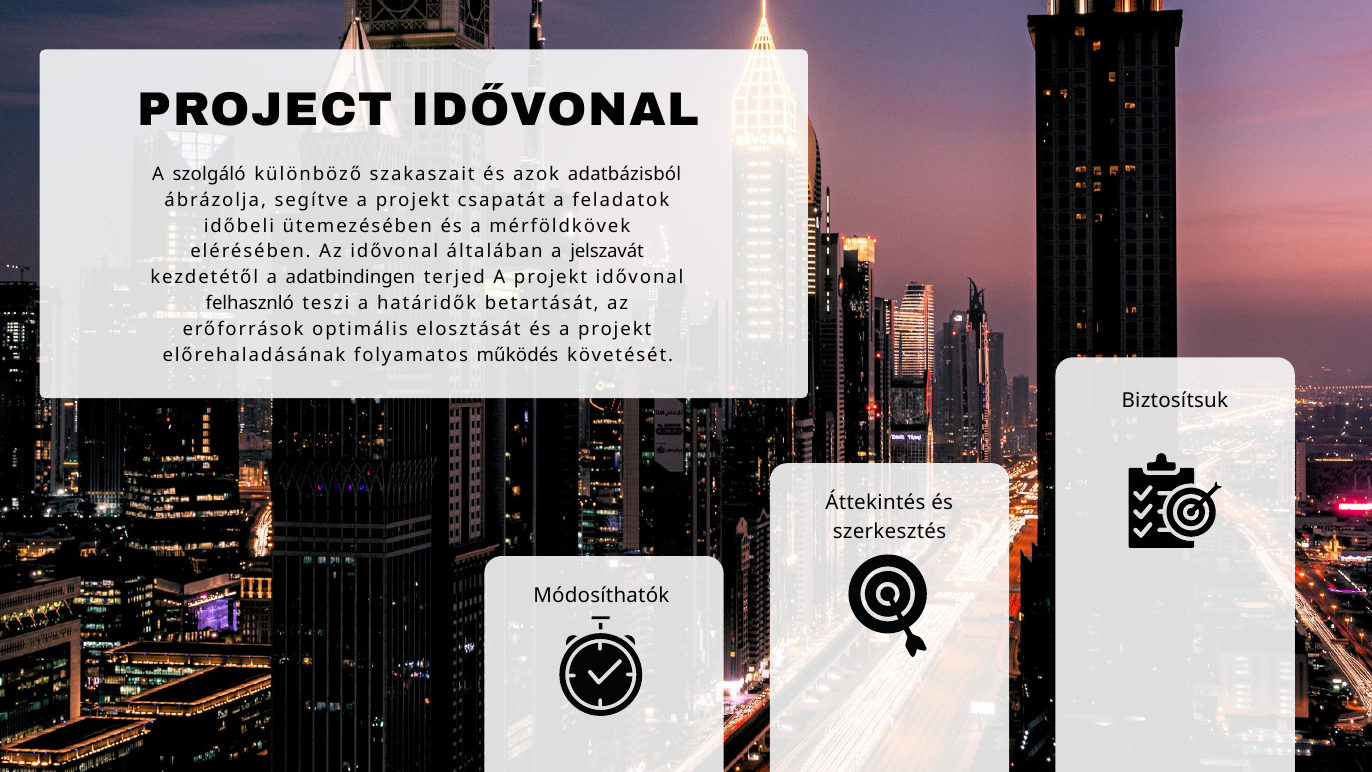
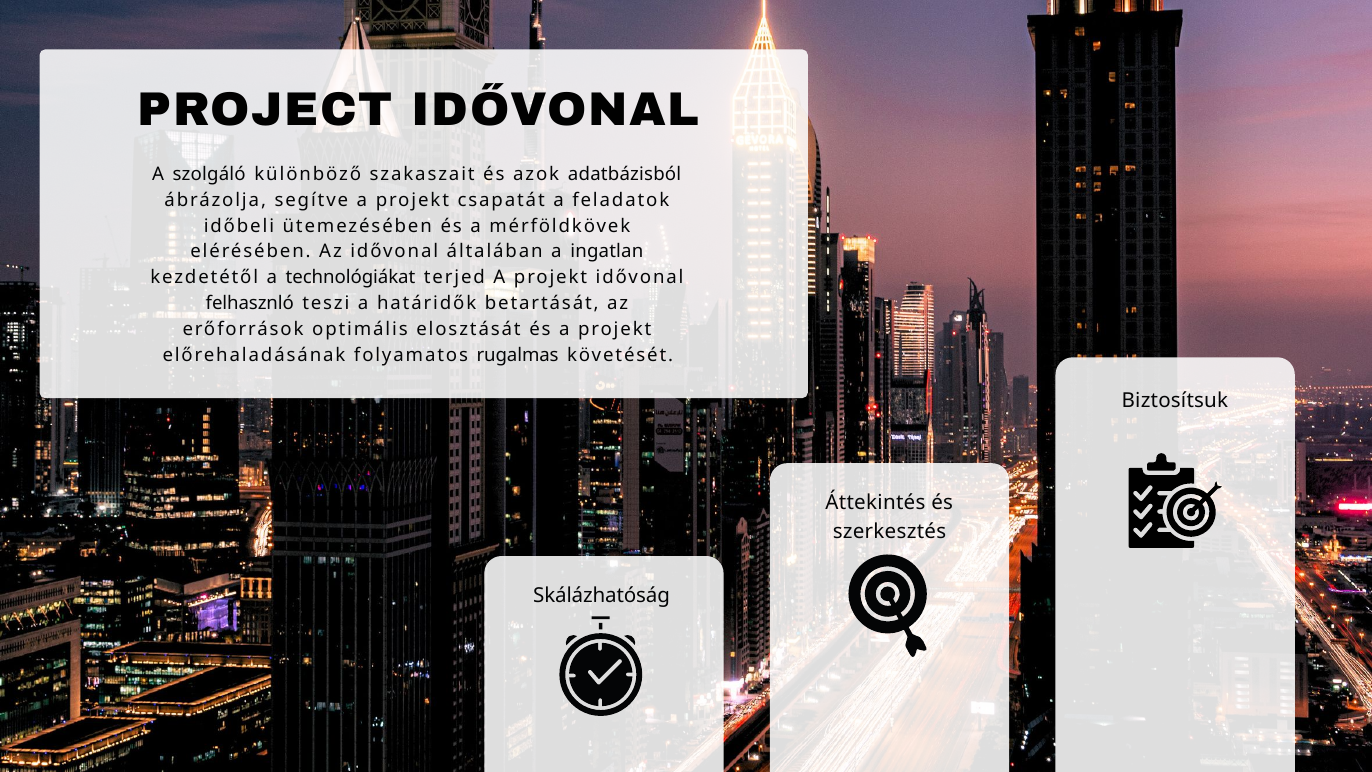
jelszavát: jelszavát -> ingatlan (607, 252)
adatbindingen: adatbindingen -> technológiákat (351, 278)
működés: működés -> rugalmas (518, 355)
Módosíthatók: Módosíthatók -> Skálázhatóság (602, 595)
